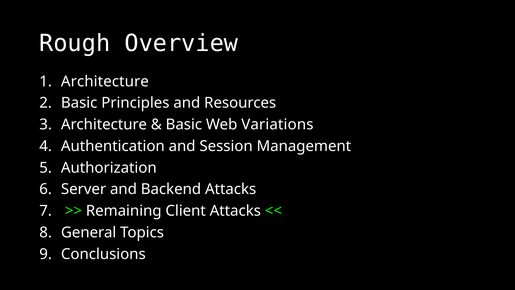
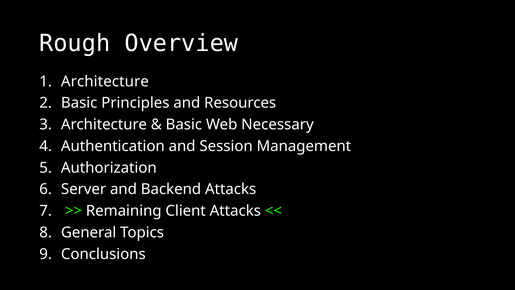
Variations: Variations -> Necessary (277, 124)
